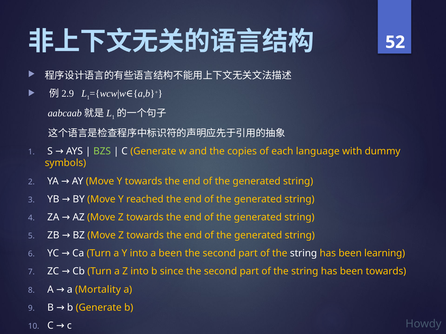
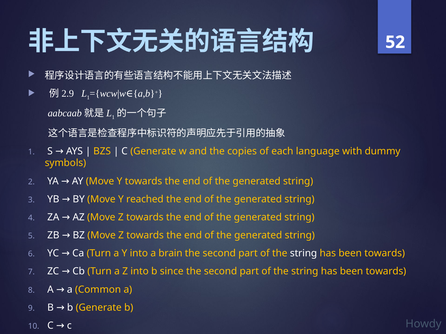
BZS colour: light green -> yellow (102, 151)
a been: been -> brain (170, 254)
learning: learning -> towards (385, 254)
Mortality: Mortality -> Common (98, 290)
